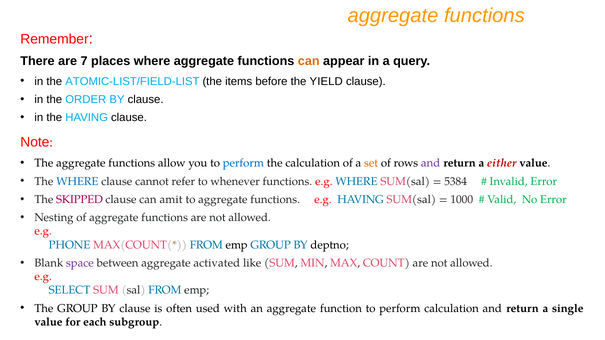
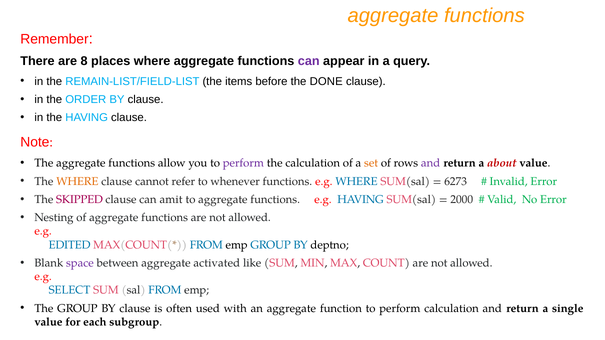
7: 7 -> 8 (84, 61)
can colour: orange -> purple (309, 61)
ATOMIC-LIST/FIELD-LIST: ATOMIC-LIST/FIELD-LIST -> REMAIN-LIST/FIELD-LIST (132, 81)
YIELD: YIELD -> DONE (326, 81)
perform colour: blue -> purple (243, 163)
either: either -> about (502, 163)
WHERE colour: blue -> orange (77, 182)
5384: 5384 -> 6273 (456, 182)
1000: 1000 -> 2000 (462, 200)
PHONE: PHONE -> EDITED (70, 245)
